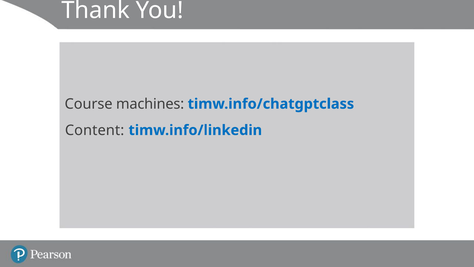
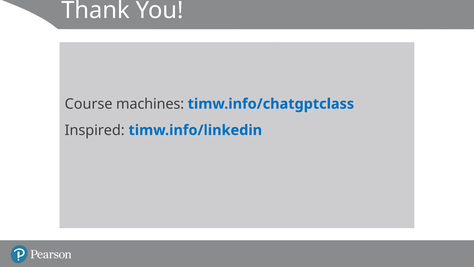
Content: Content -> Inspired (95, 130)
